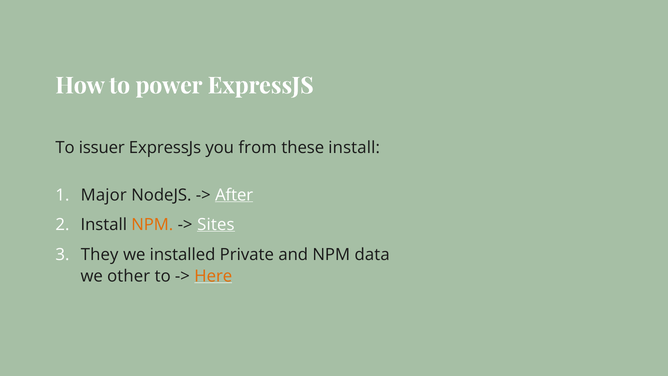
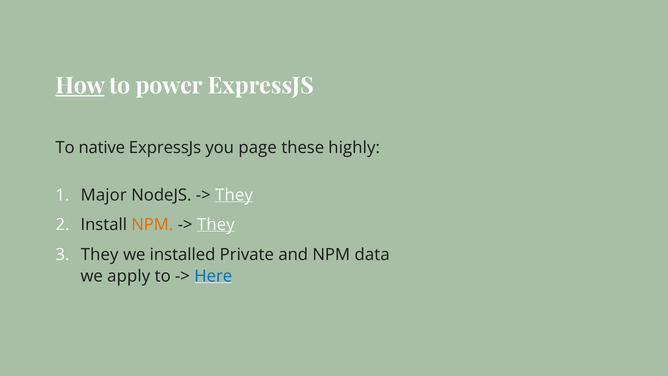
How underline: none -> present (80, 86)
issuer: issuer -> native (102, 148)
from: from -> page (258, 148)
these install: install -> highly (354, 148)
After: After -> They (234, 195)
Sites: Sites -> They (216, 225)
other: other -> apply (129, 276)
Here colour: orange -> blue (213, 276)
